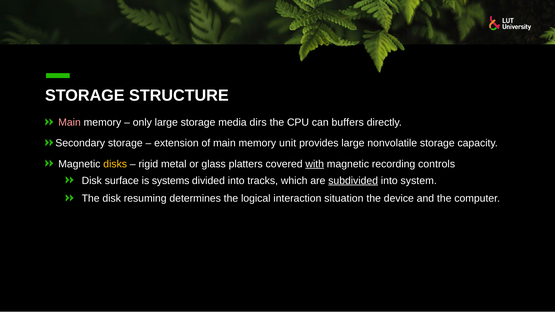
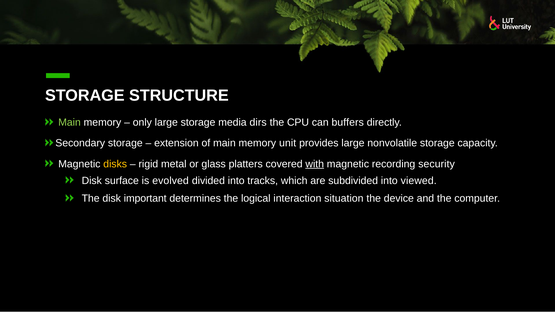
Main colour: pink -> light green (70, 123)
controls: controls -> security (437, 164)
systems: systems -> evolved (171, 181)
subdivided underline: present -> none (353, 181)
system: system -> viewed (419, 181)
resuming: resuming -> important (145, 199)
